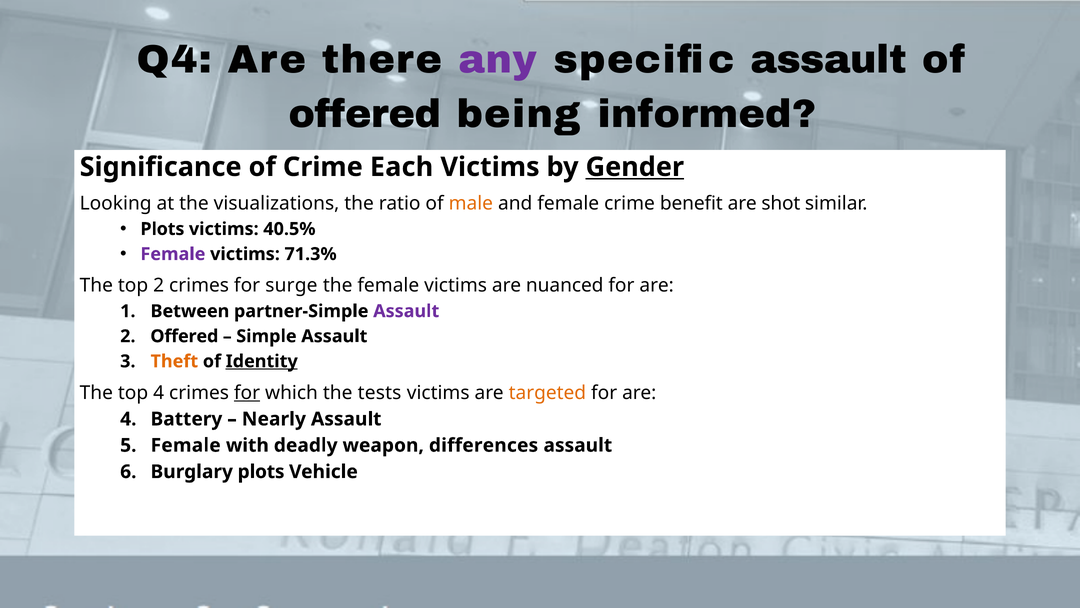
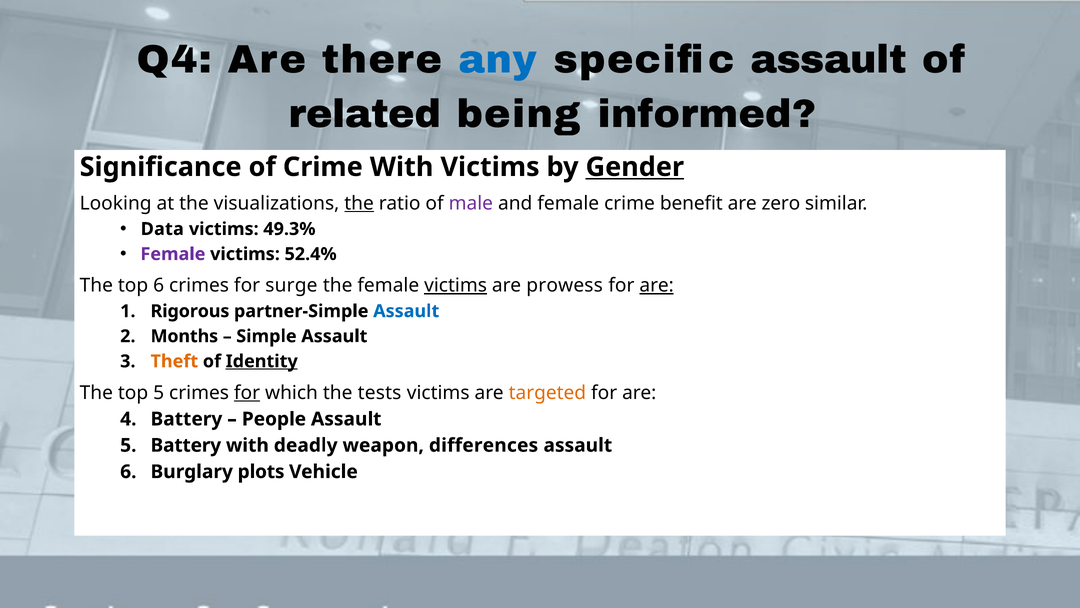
any colour: purple -> blue (498, 59)
offered: offered -> related (365, 114)
Crime Each: Each -> With (402, 167)
the underline: none -> present (359, 203)
male colour: orange -> purple (471, 203)
shot: shot -> zero (781, 203)
Plots: Plots -> Data (162, 229)
40.5%: 40.5% -> 49.3% (289, 229)
71.3%: 71.3% -> 52.4% (311, 254)
top 2: 2 -> 6 (159, 285)
victims underline: none -> present (456, 285)
nuanced: nuanced -> prowess (565, 285)
are underline: none -> present (657, 285)
Between: Between -> Rigorous (190, 311)
Assault colour: purple -> blue (406, 311)
Offered: Offered -> Months (184, 336)
top 4: 4 -> 5 (159, 392)
Nearly: Nearly -> People (274, 419)
Female: Female -> Battery (186, 445)
